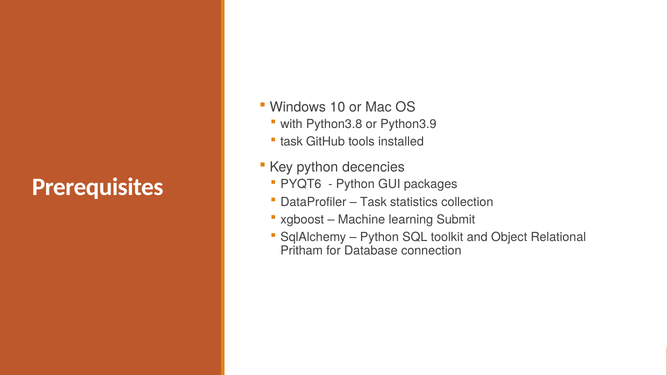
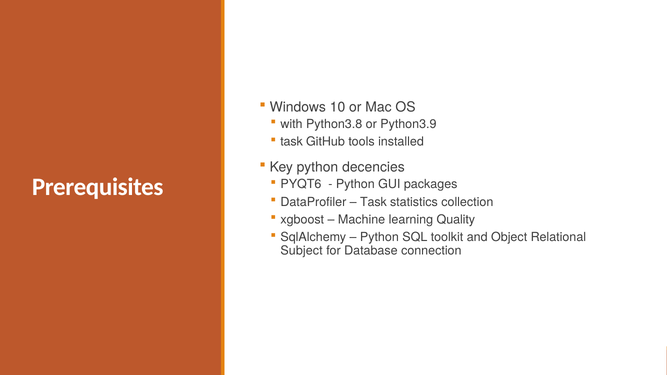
Submit: Submit -> Quality (456, 220)
Pritham: Pritham -> Subject (302, 251)
